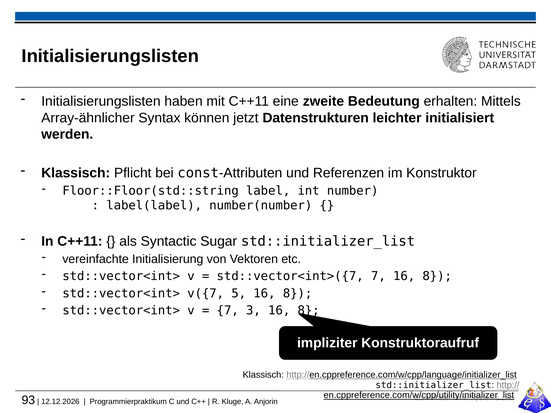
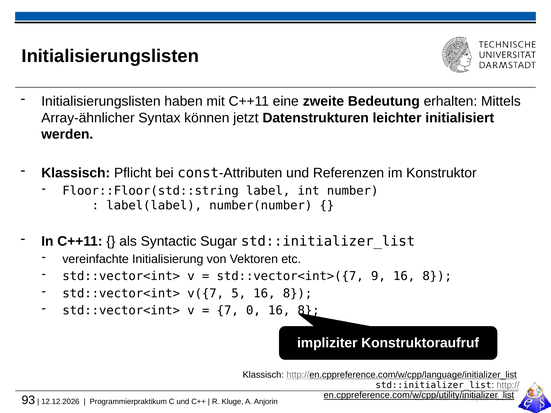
std::vector<int>({7 7: 7 -> 9 (378, 276)
3: 3 -> 0 (253, 311)
